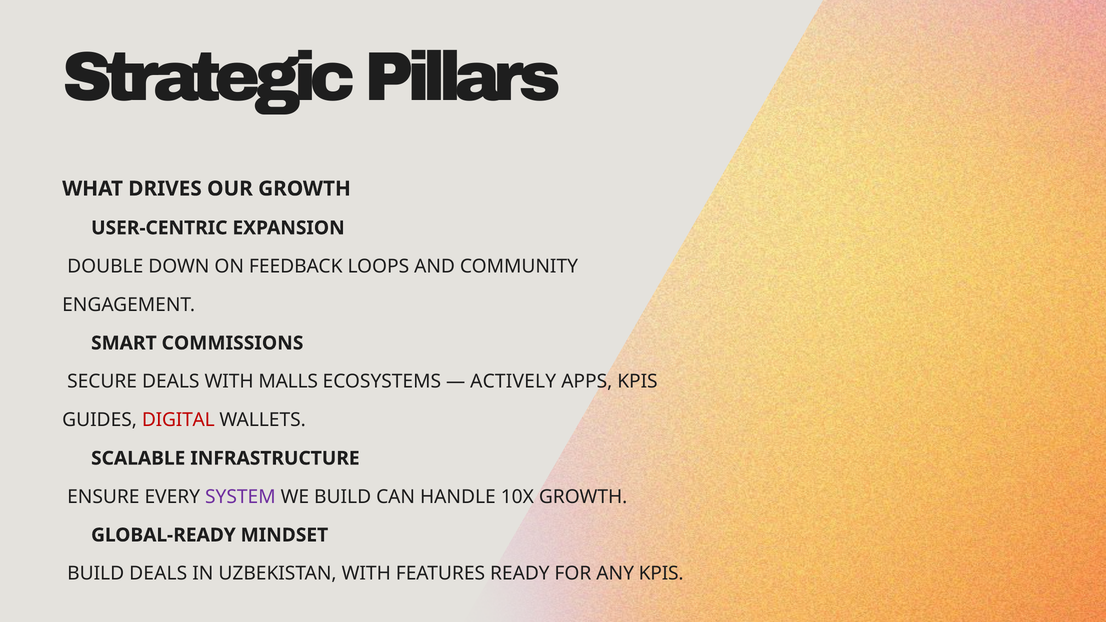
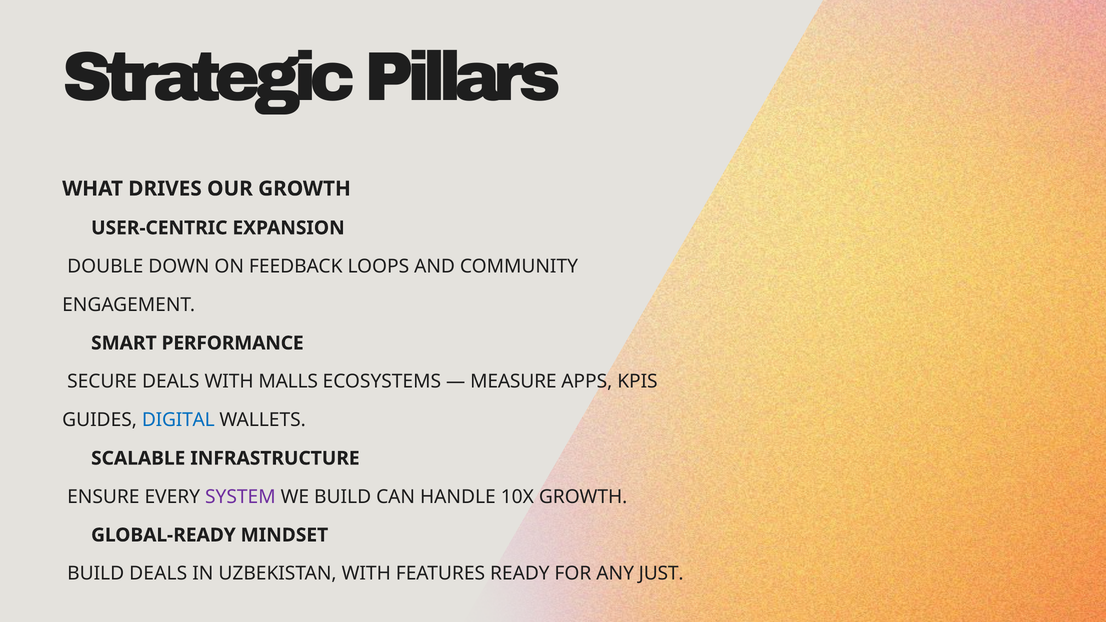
COMMISSIONS: COMMISSIONS -> PERFORMANCE (233, 343)
ACTIVELY: ACTIVELY -> MEASURE (513, 382)
DIGITAL colour: red -> blue (178, 420)
ANY KPIS: KPIS -> JUST (661, 574)
